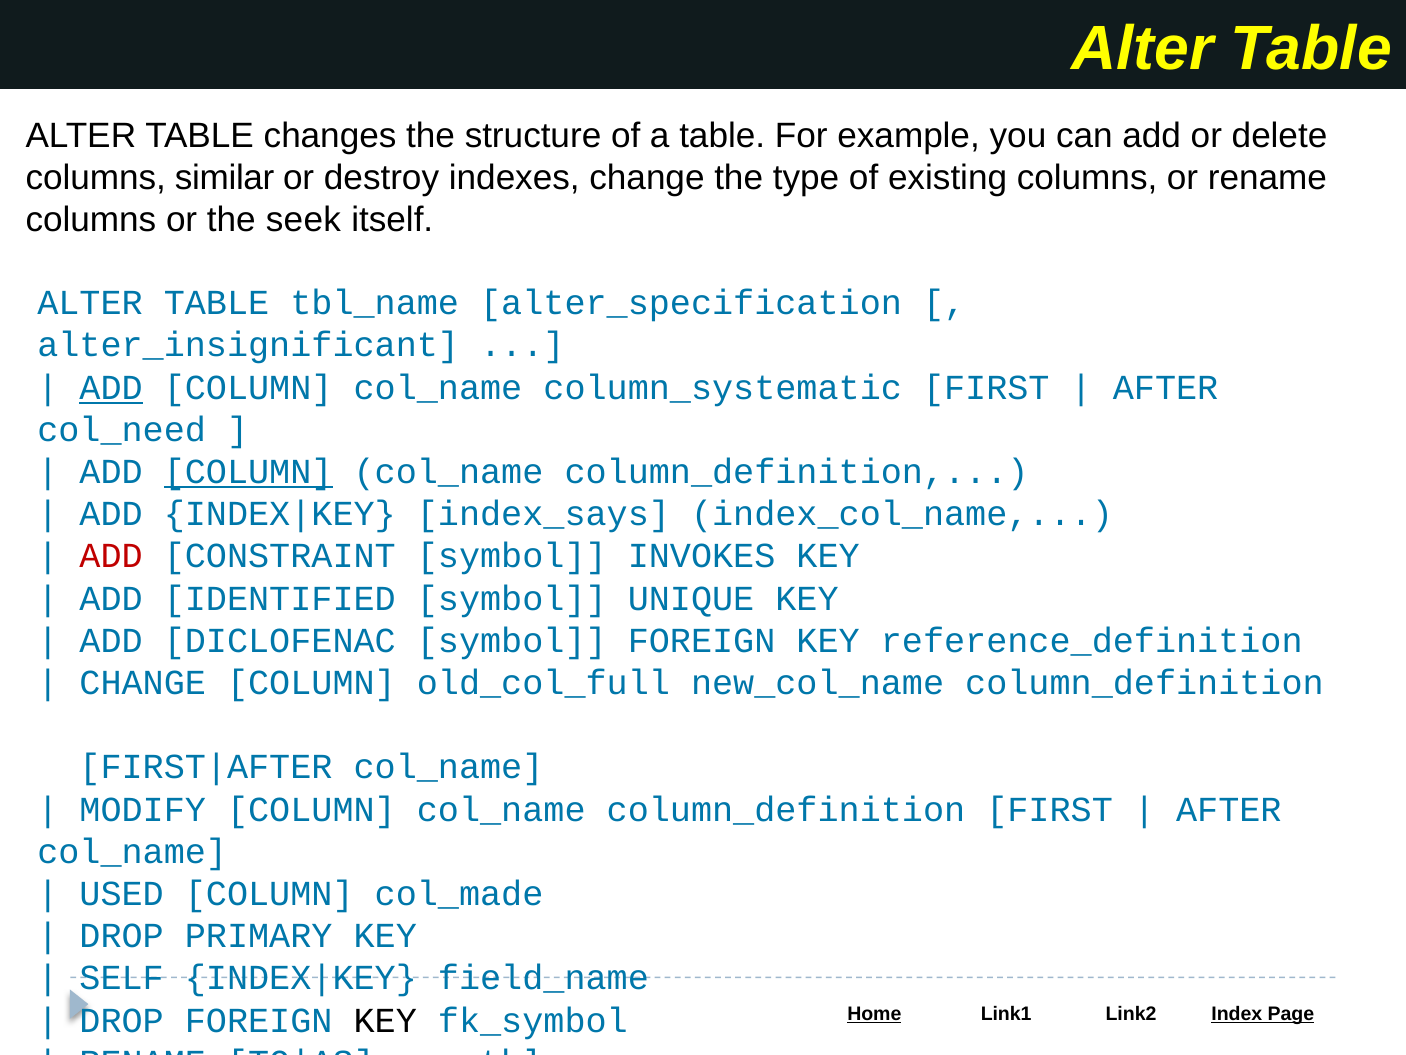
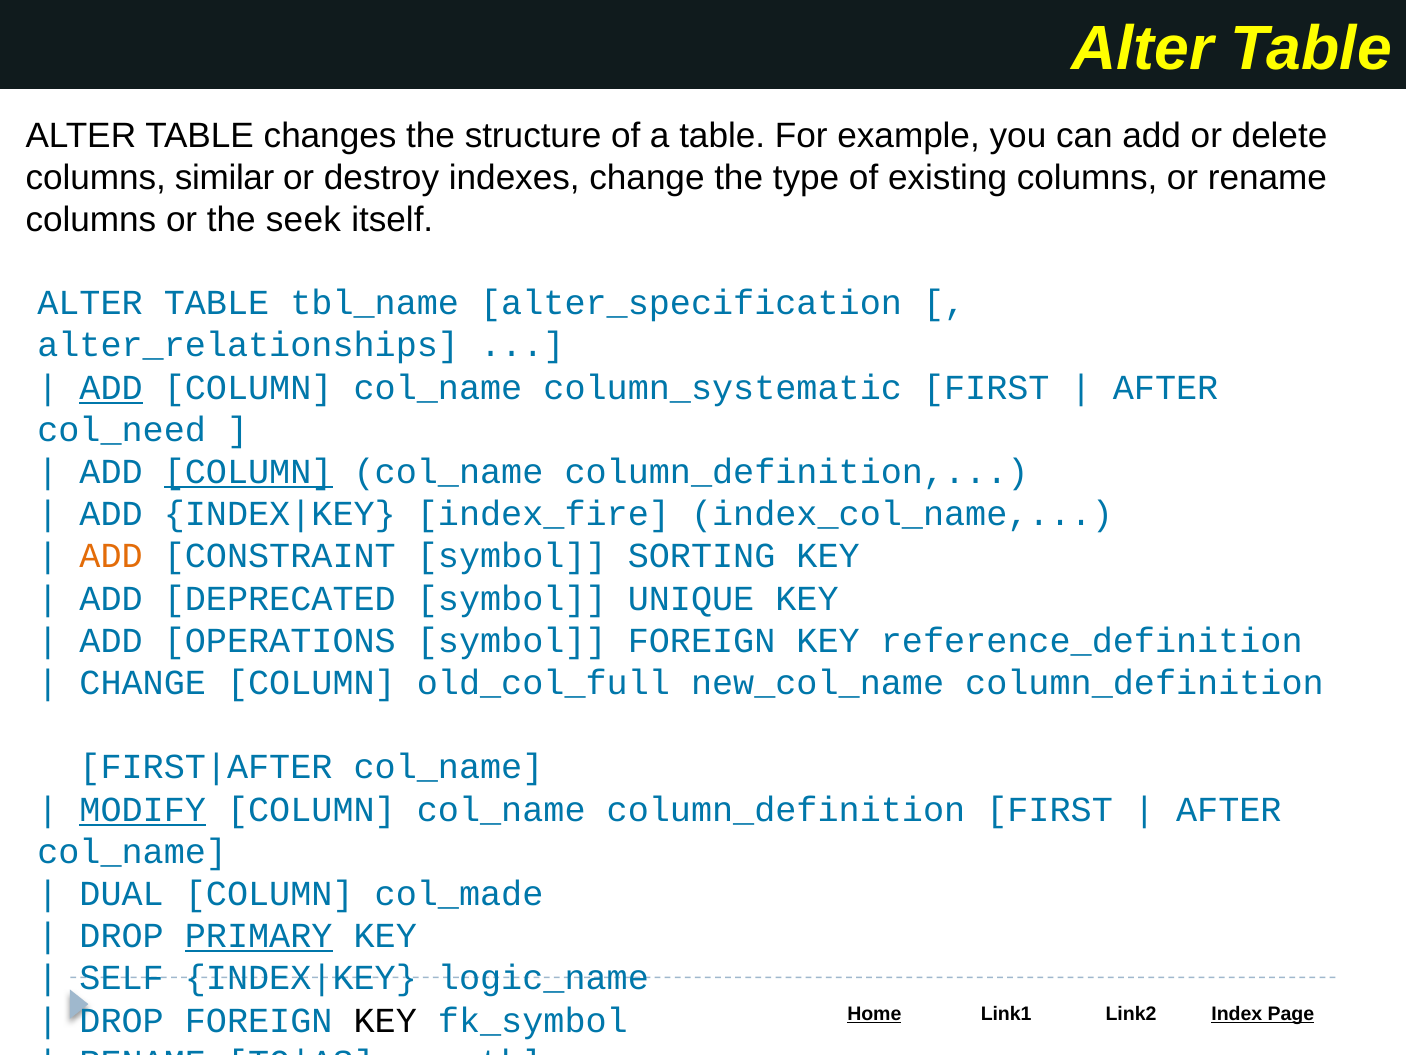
alter_insignificant: alter_insignificant -> alter_relationships (248, 345)
index_says: index_says -> index_fire (543, 514)
ADD colour: red -> orange (111, 556)
INVOKES: INVOKES -> SORTING (702, 556)
IDENTIFIED: IDENTIFIED -> DEPRECATED (280, 598)
DICLOFENAC: DICLOFENAC -> OPERATIONS (280, 640)
MODIFY underline: none -> present (143, 809)
USED: USED -> DUAL (122, 893)
PRIMARY underline: none -> present (259, 936)
field_name: field_name -> logic_name (543, 978)
